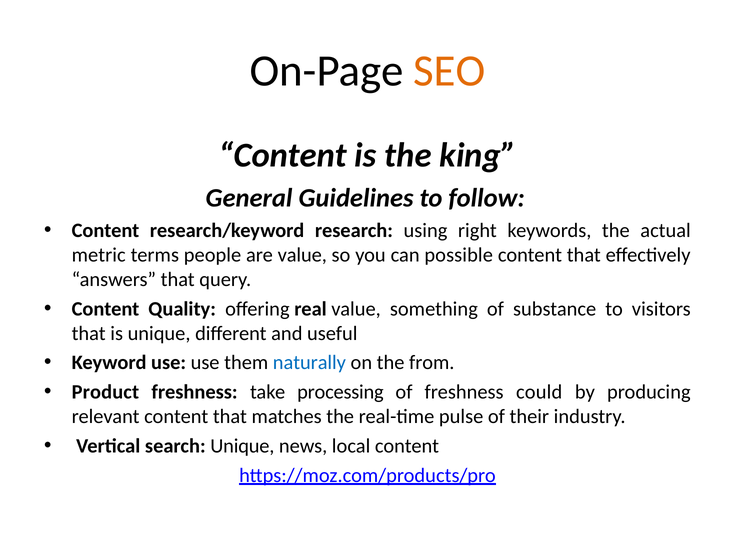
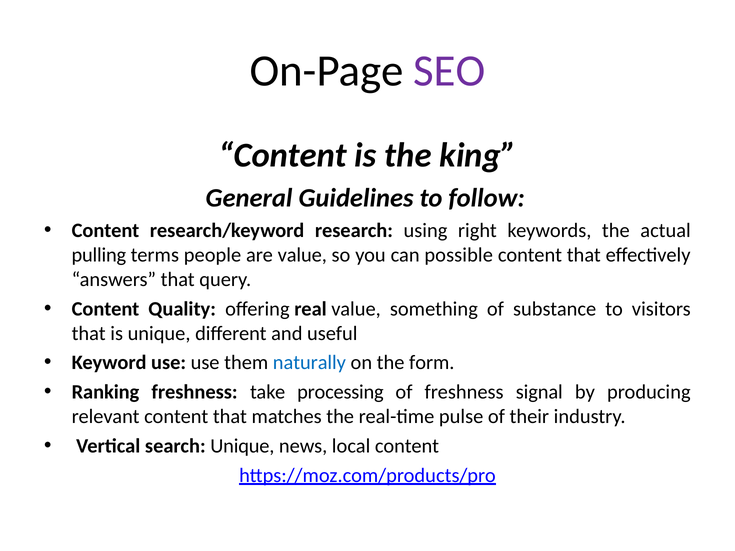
SEO colour: orange -> purple (449, 71)
metric: metric -> pulling (99, 255)
from: from -> form (432, 363)
Product: Product -> Ranking (105, 392)
could: could -> signal (539, 392)
